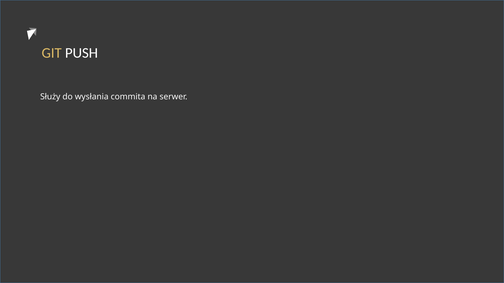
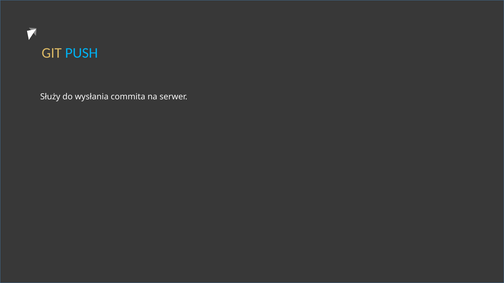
PUSH colour: white -> light blue (81, 53)
